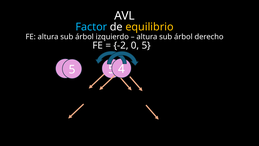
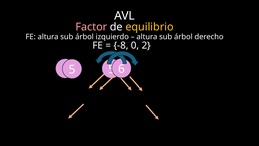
Factor colour: light blue -> pink (91, 27)
-2: -2 -> -8 (121, 45)
0 5: 5 -> 2 (146, 45)
4: 4 -> 6 (122, 69)
